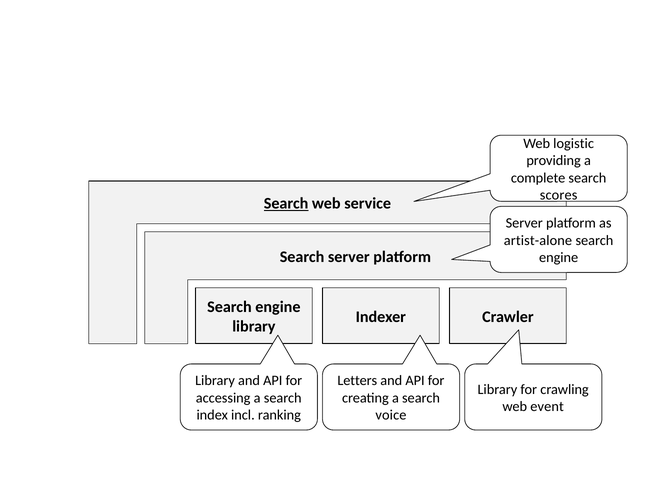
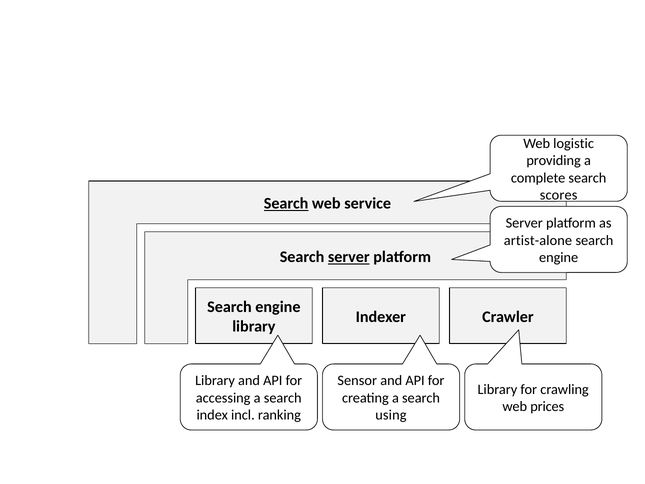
server underline: none -> present (349, 257)
Letters: Letters -> Sensor (357, 381)
event: event -> prices (547, 406)
voice: voice -> using (391, 415)
